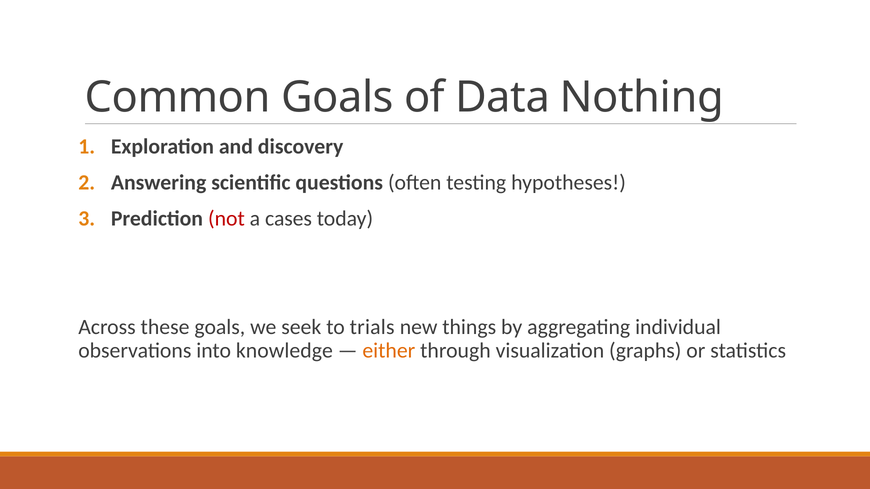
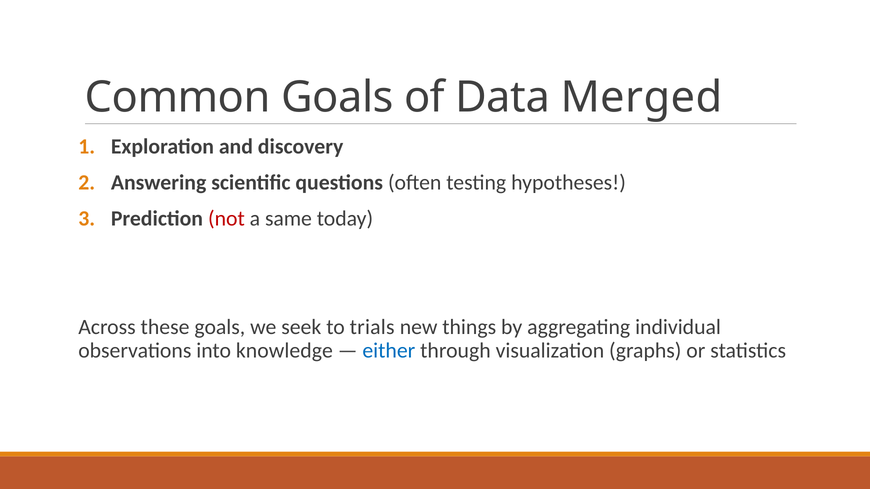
Nothing: Nothing -> Merged (641, 97)
cases: cases -> same (288, 219)
either colour: orange -> blue (389, 351)
